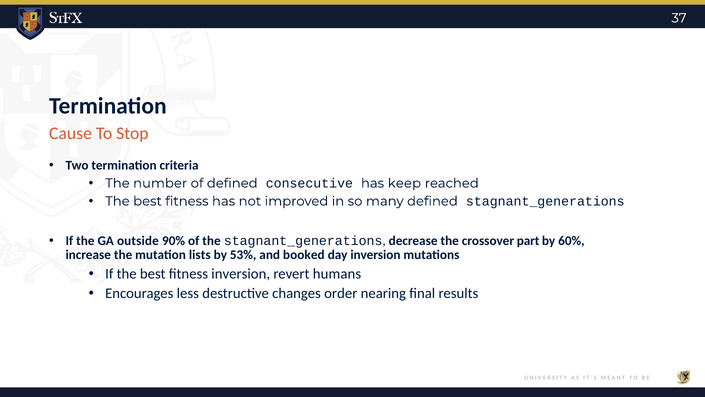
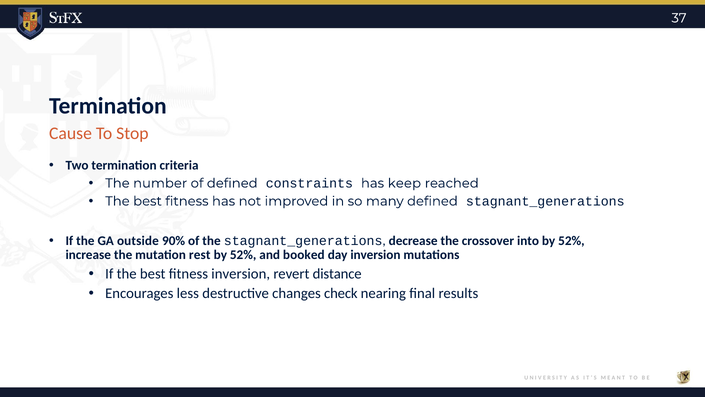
consecutive: consecutive -> constraints (309, 183)
part: part -> into (528, 241)
60%: 60% -> 52% (571, 241)
lists: lists -> rest (200, 255)
53%: 53% -> 52% (243, 255)
humans: humans -> distance (337, 274)
order: order -> check (341, 293)
